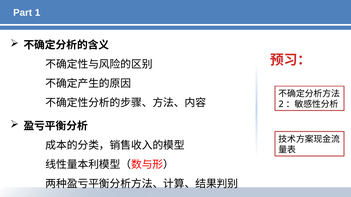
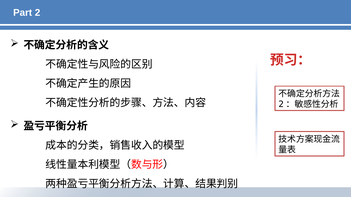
1: 1 -> 2 (38, 13)
